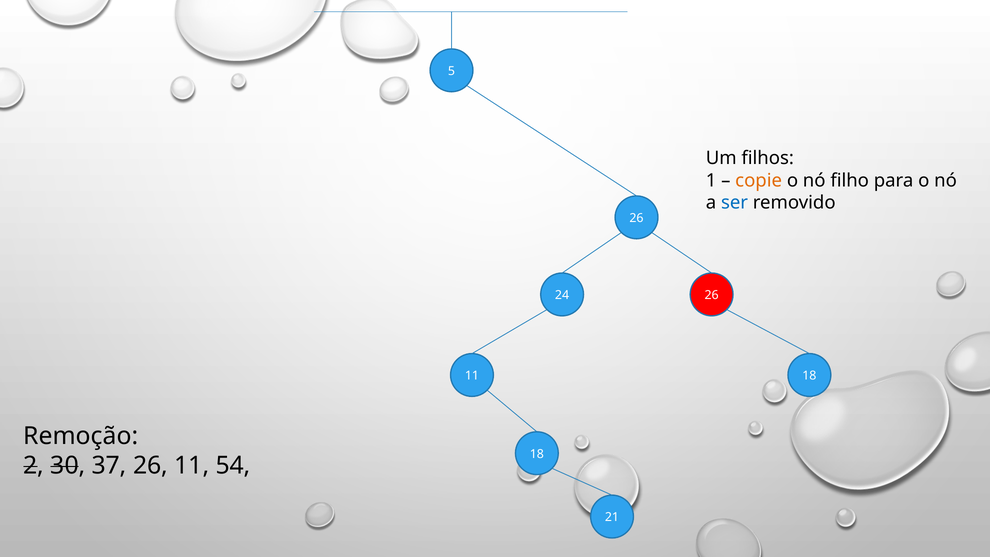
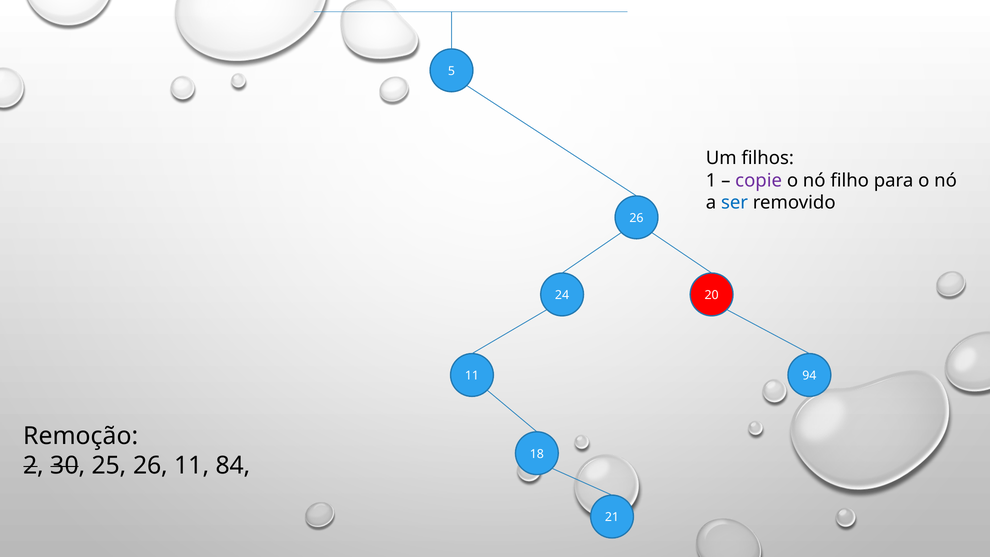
copie colour: orange -> purple (759, 181)
24 26: 26 -> 20 (712, 295)
11 18: 18 -> 94 (809, 376)
37: 37 -> 25 (109, 466)
54: 54 -> 84 (233, 466)
